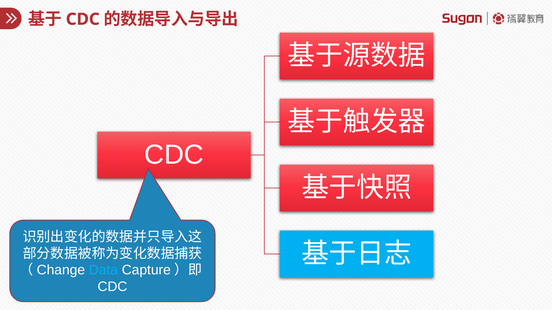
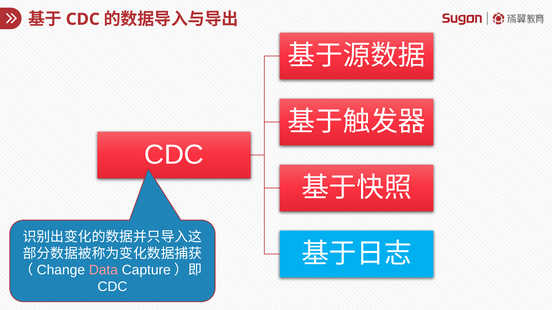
Data colour: light blue -> pink (103, 271)
